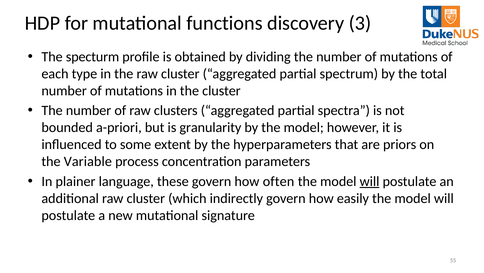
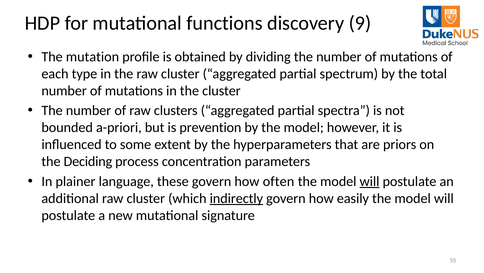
3: 3 -> 9 (360, 23)
specturm: specturm -> mutation (92, 57)
granularity: granularity -> prevention (210, 127)
Variable: Variable -> Deciding (88, 161)
indirectly underline: none -> present (236, 198)
